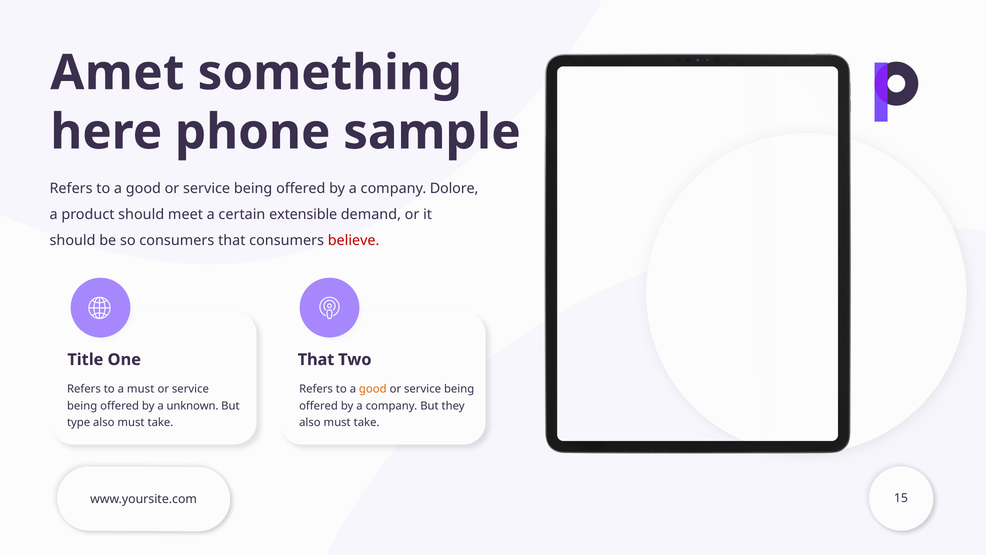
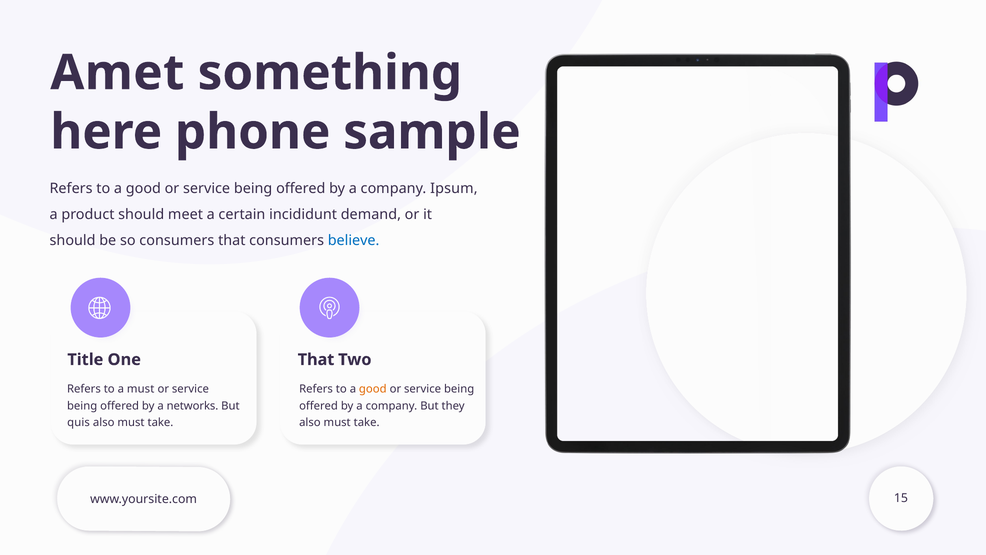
Dolore: Dolore -> Ipsum (454, 188)
extensible: extensible -> incididunt (303, 214)
believe colour: red -> blue (354, 240)
unknown: unknown -> networks (192, 405)
type: type -> quis (79, 422)
